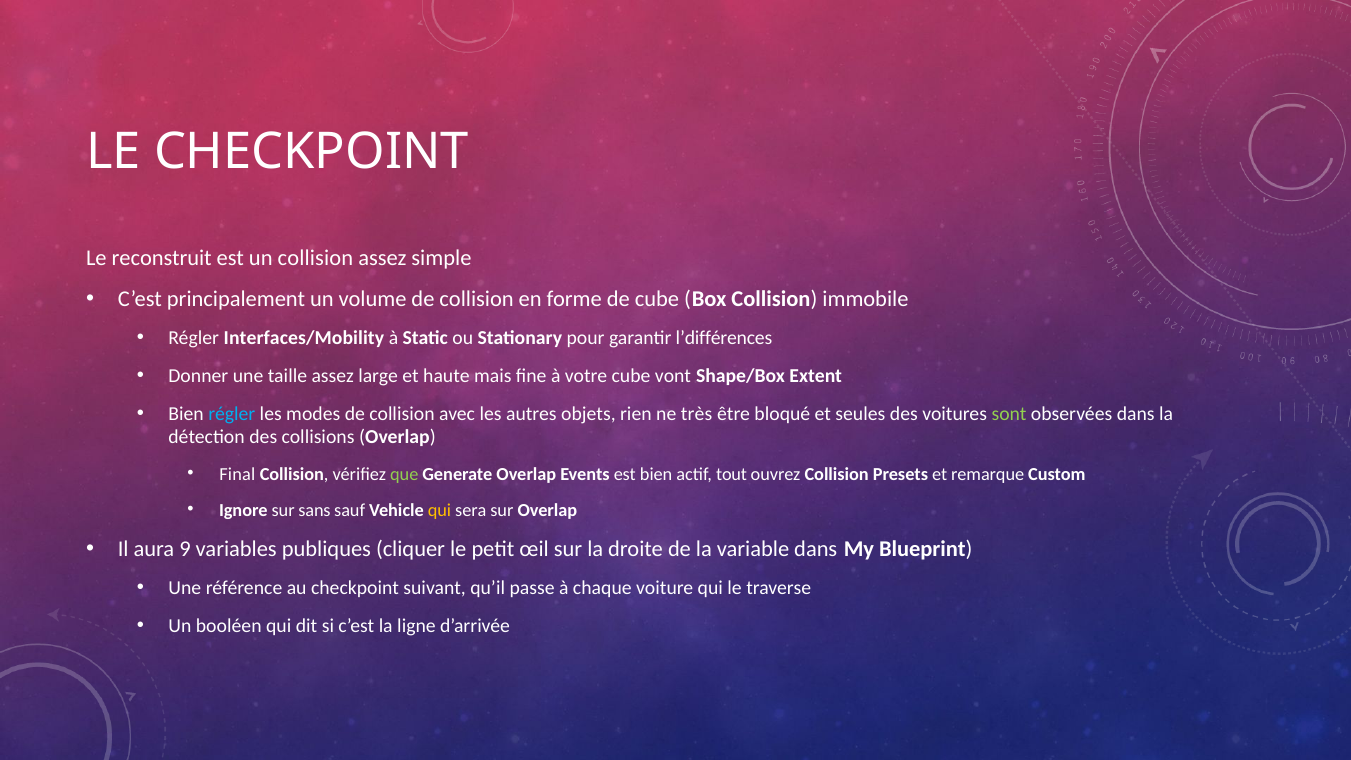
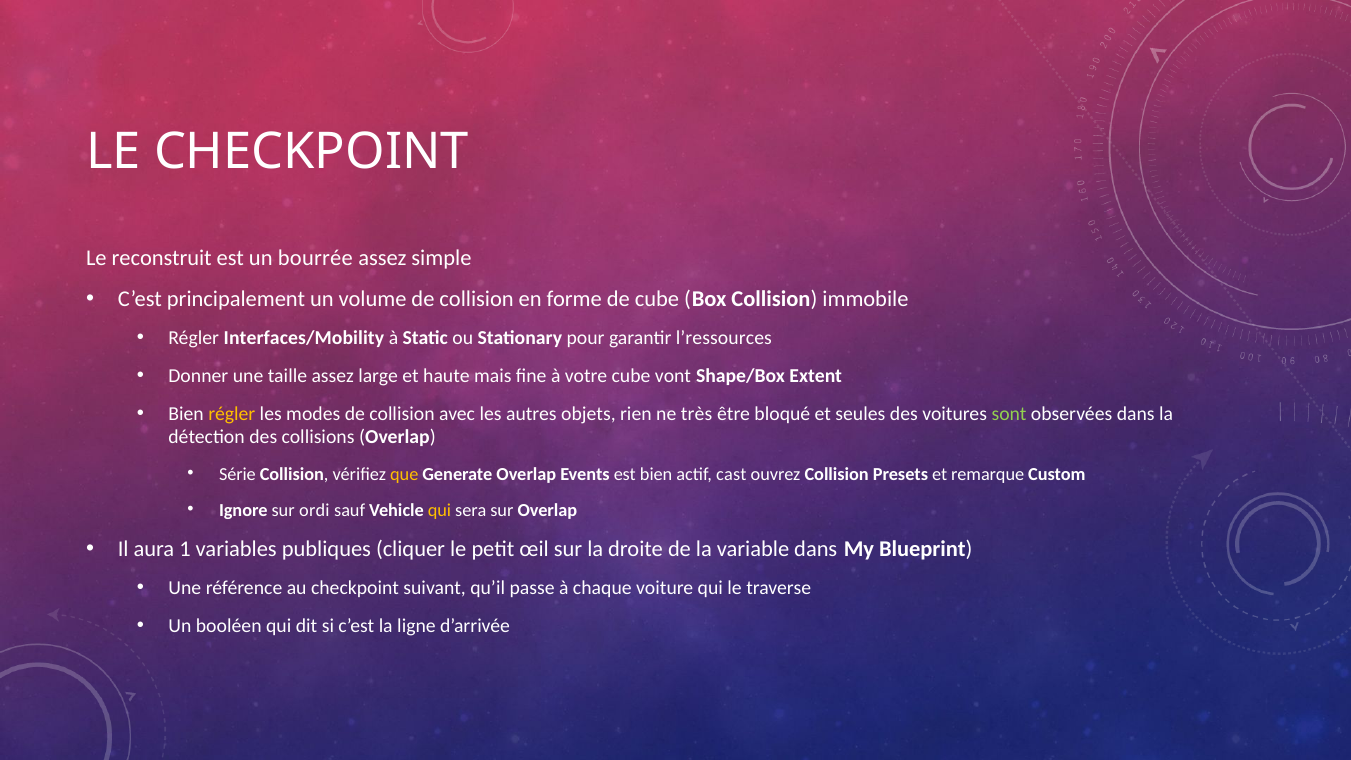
un collision: collision -> bourrée (315, 258)
l’différences: l’différences -> l’ressources (724, 338)
régler colour: light blue -> yellow (232, 414)
Final: Final -> Série (237, 474)
que colour: light green -> yellow (404, 474)
tout: tout -> cast (731, 474)
sans: sans -> ordi (314, 510)
9: 9 -> 1 (185, 549)
